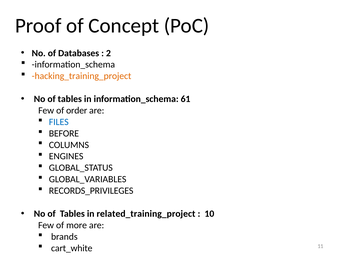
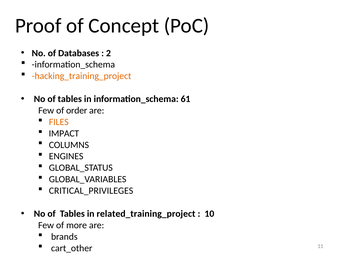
FILES colour: blue -> orange (59, 122)
BEFORE: BEFORE -> IMPACT (64, 133)
RECORDS_PRIVILEGES: RECORDS_PRIVILEGES -> CRITICAL_PRIVILEGES (91, 191)
cart_white: cart_white -> cart_other (72, 248)
